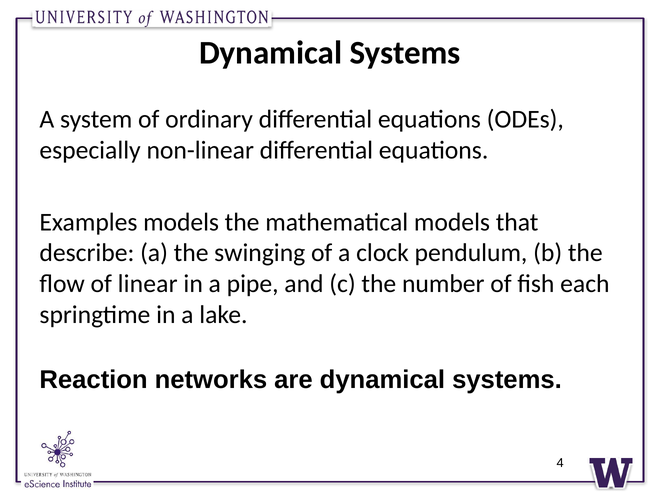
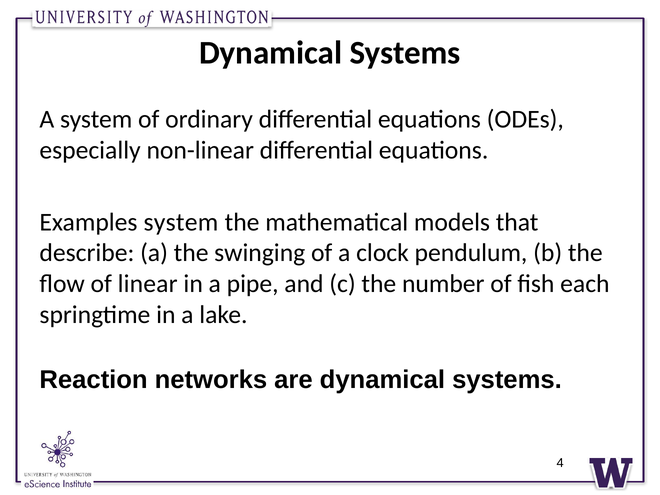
Examples models: models -> system (181, 222)
